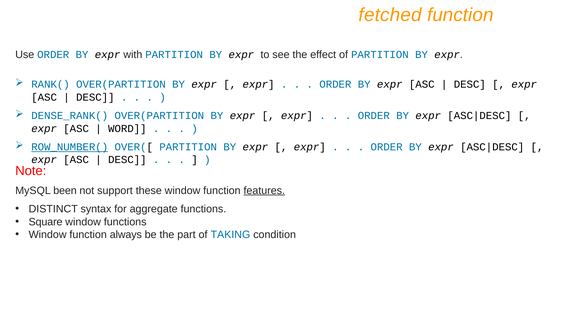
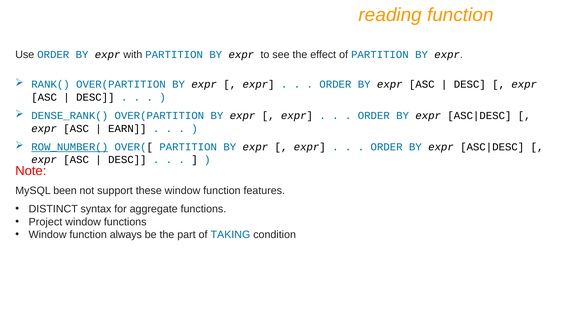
fetched: fetched -> reading (390, 15)
WORD: WORD -> EARN (127, 129)
features underline: present -> none (264, 191)
Square: Square -> Project (45, 222)
